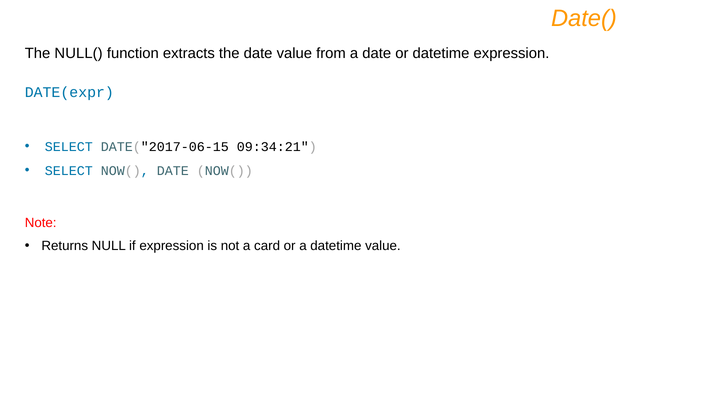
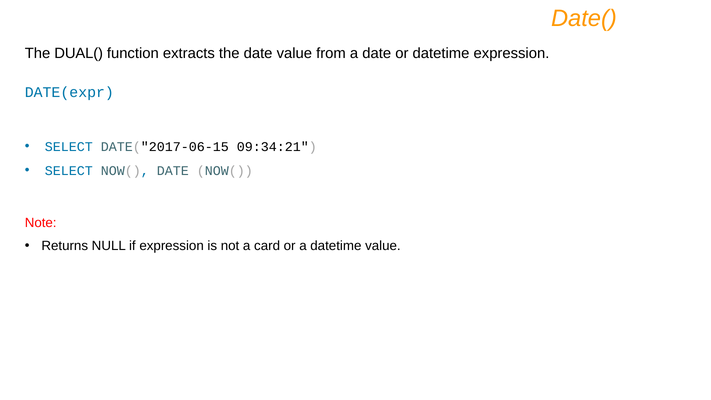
NULL(: NULL( -> DUAL( (79, 54)
